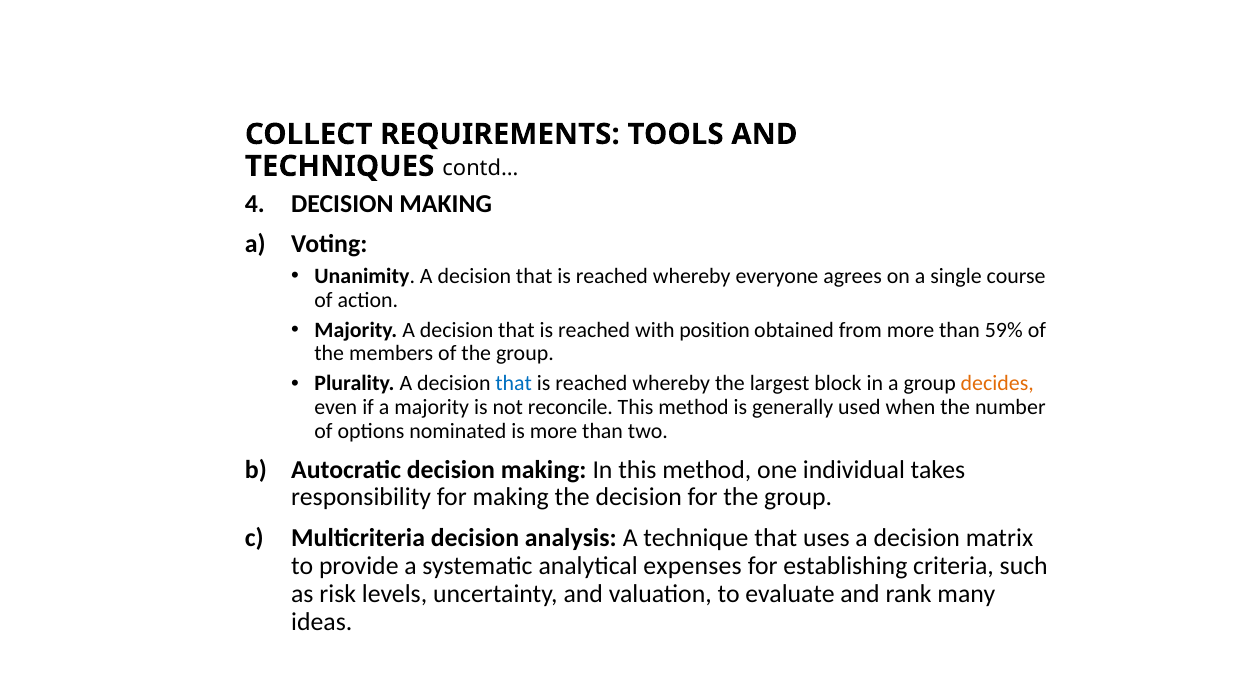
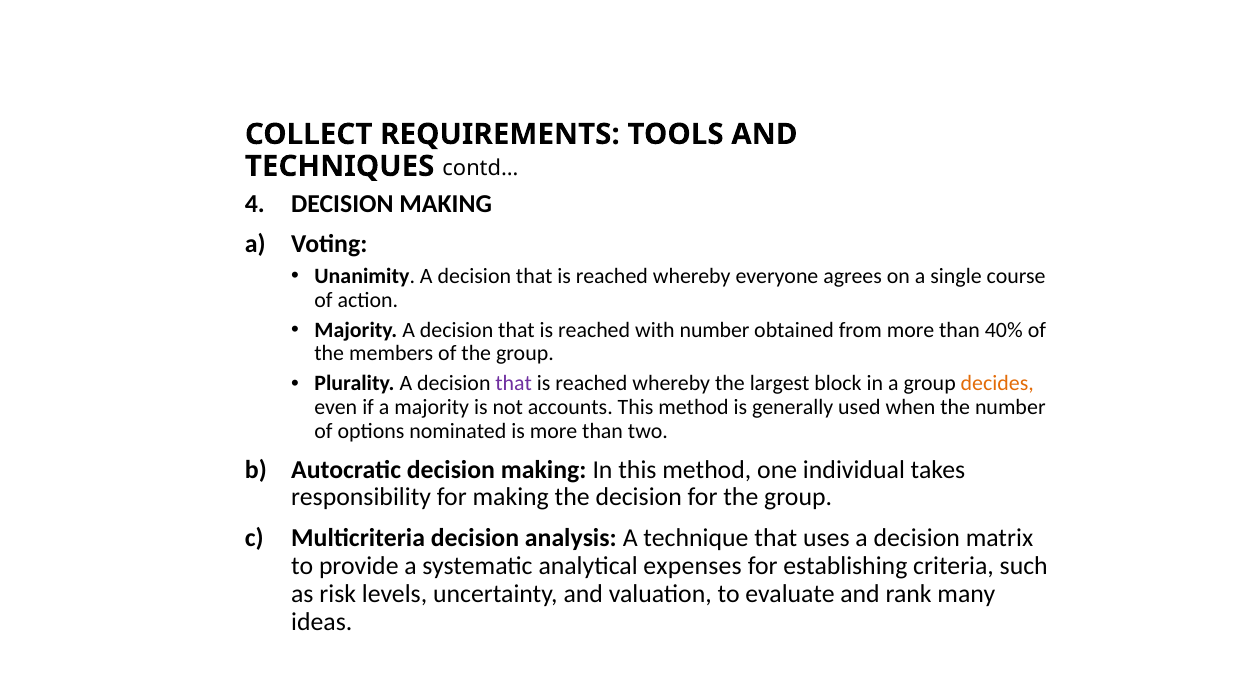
with position: position -> number (715, 330)
59%: 59% -> 40% (1004, 330)
that colour: blue -> purple (514, 384)
reconcile: reconcile -> accounts (570, 408)
